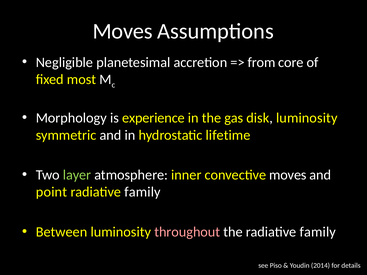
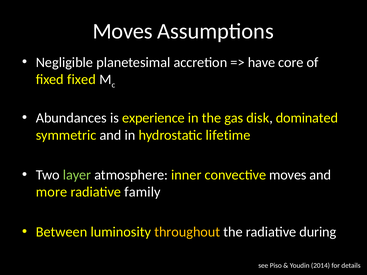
from: from -> have (261, 62)
fixed most: most -> fixed (81, 79)
Morphology: Morphology -> Abundances (71, 118)
disk luminosity: luminosity -> dominated (307, 118)
point: point -> more (52, 192)
throughout colour: pink -> yellow (187, 232)
the radiative family: family -> during (318, 232)
